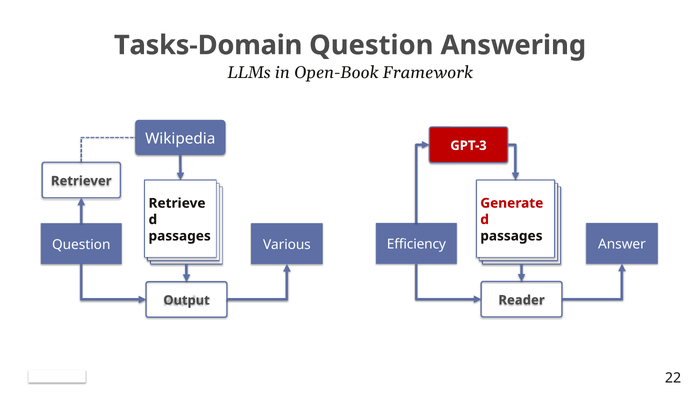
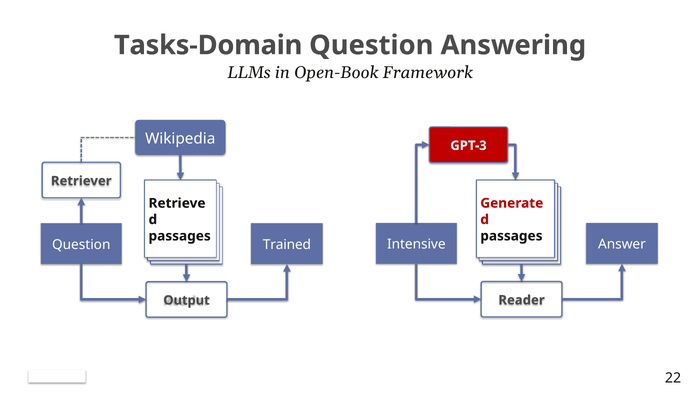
Efficiency: Efficiency -> Intensive (416, 245)
Various: Various -> Trained (287, 245)
